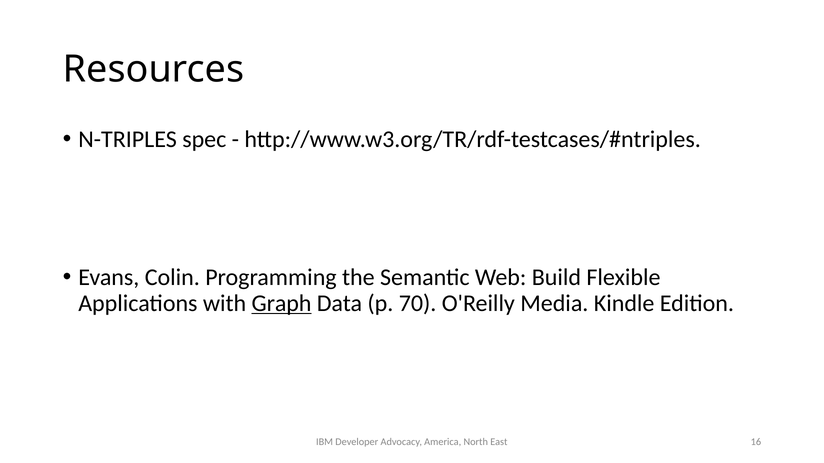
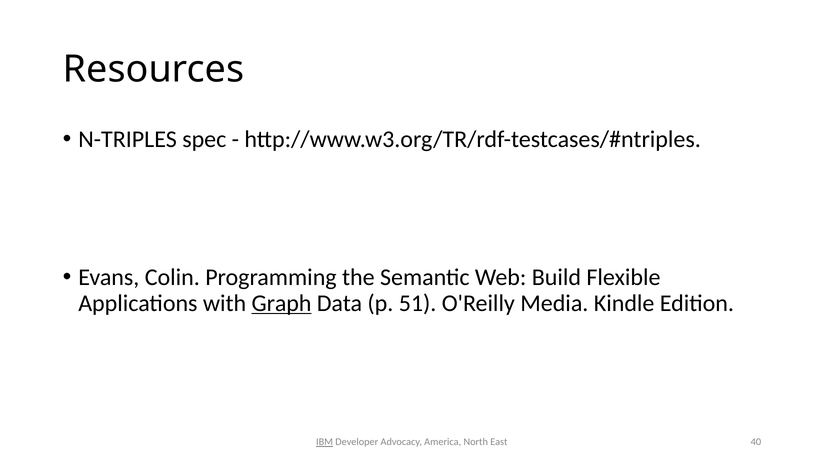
70: 70 -> 51 (418, 303)
IBM underline: none -> present (325, 443)
16: 16 -> 40 (756, 443)
